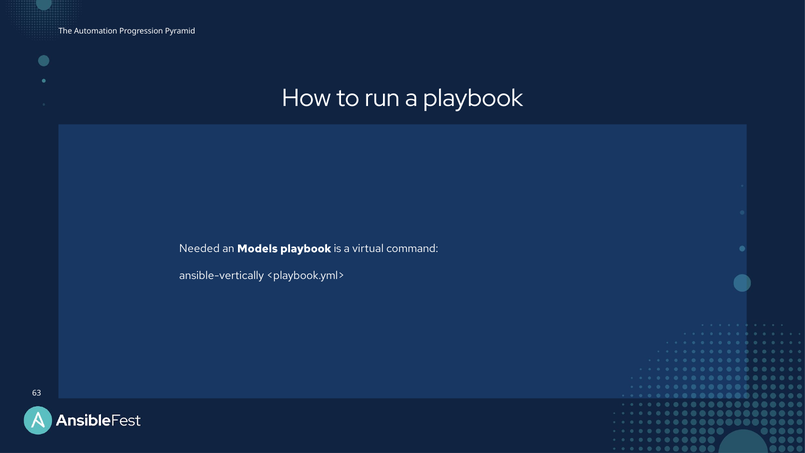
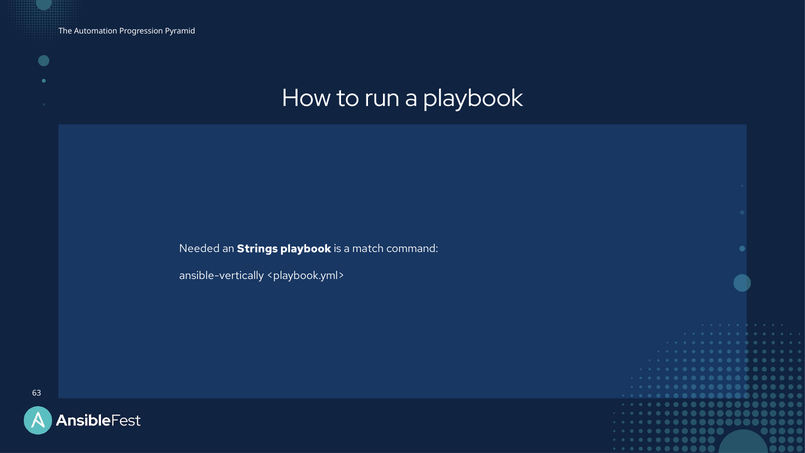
Models: Models -> Strings (257, 249)
virtual: virtual -> match (368, 249)
